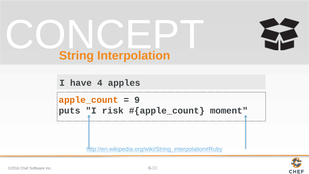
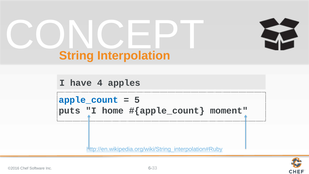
apple_count colour: orange -> blue (88, 100)
9: 9 -> 5 (137, 100)
risk: risk -> home (113, 111)
